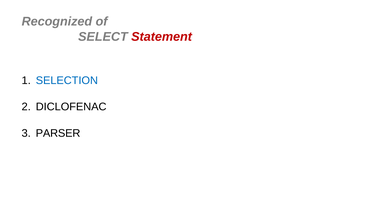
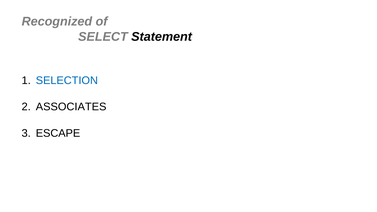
Statement colour: red -> black (162, 37)
DICLOFENAC: DICLOFENAC -> ASSOCIATES (71, 107)
PARSER: PARSER -> ESCAPE (58, 133)
